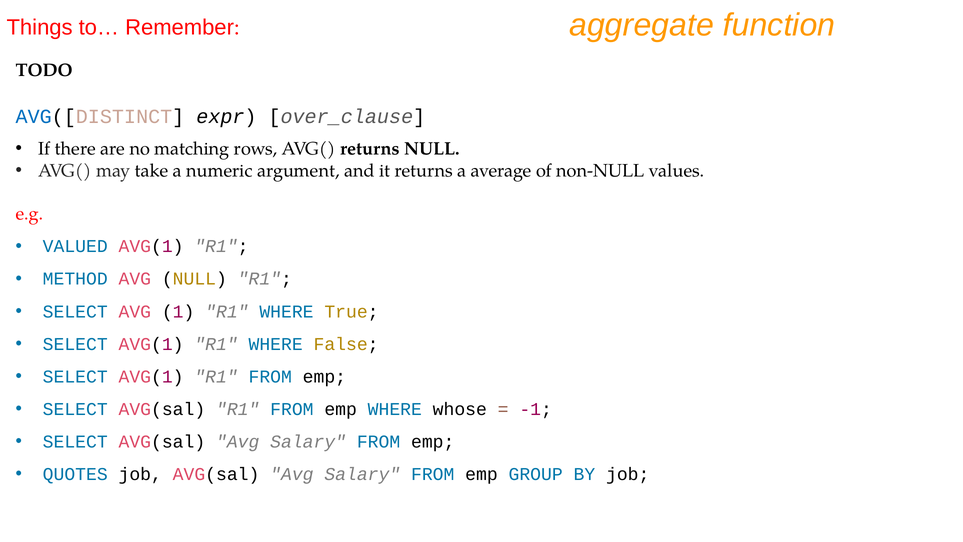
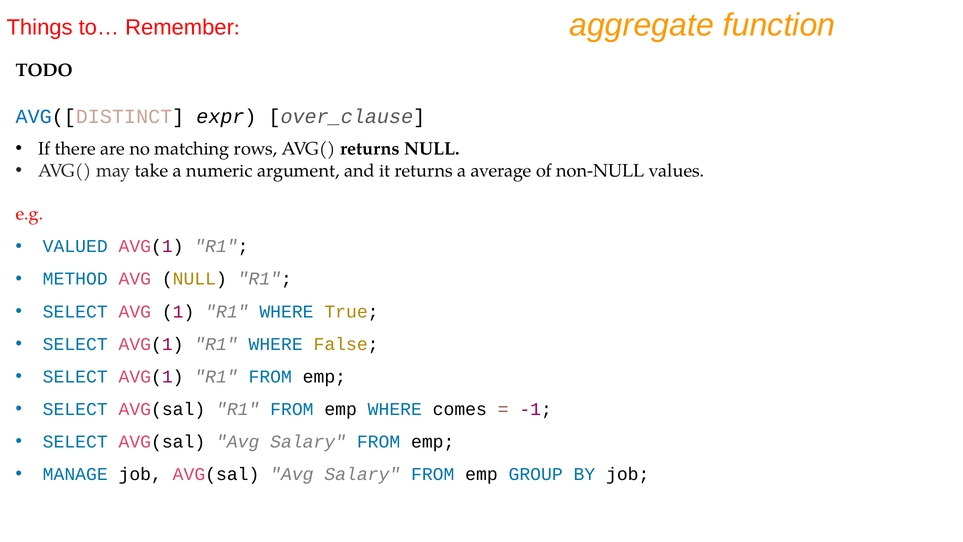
whose: whose -> comes (460, 409)
QUOTES: QUOTES -> MANAGE (75, 474)
